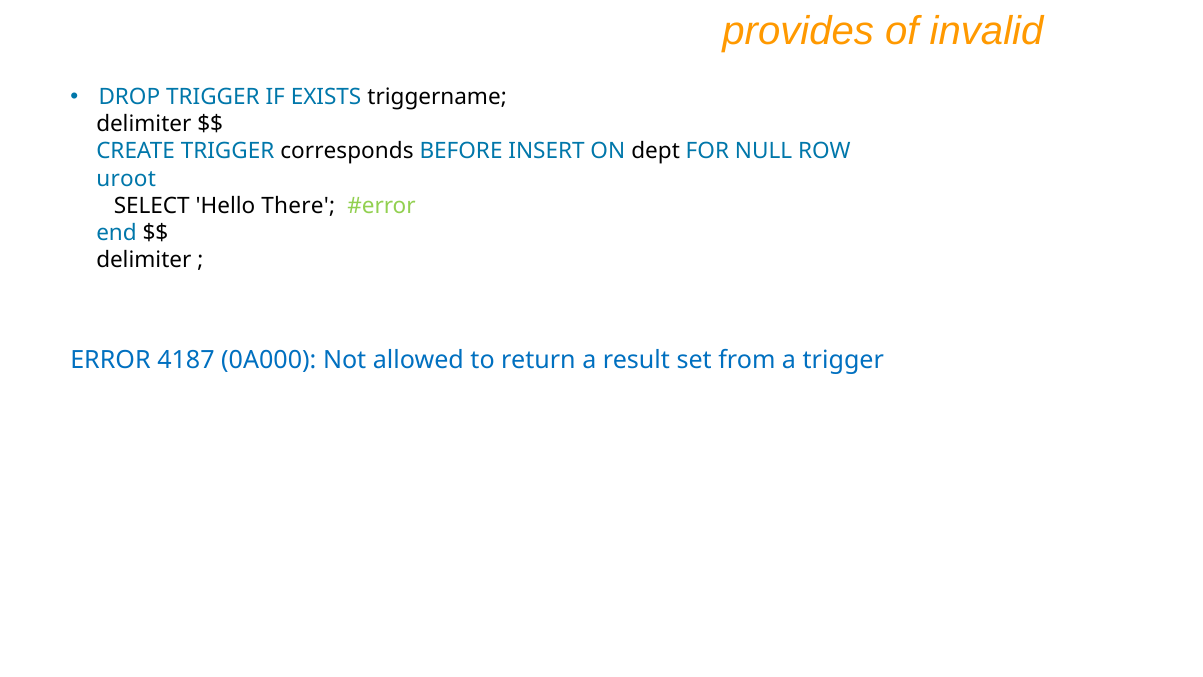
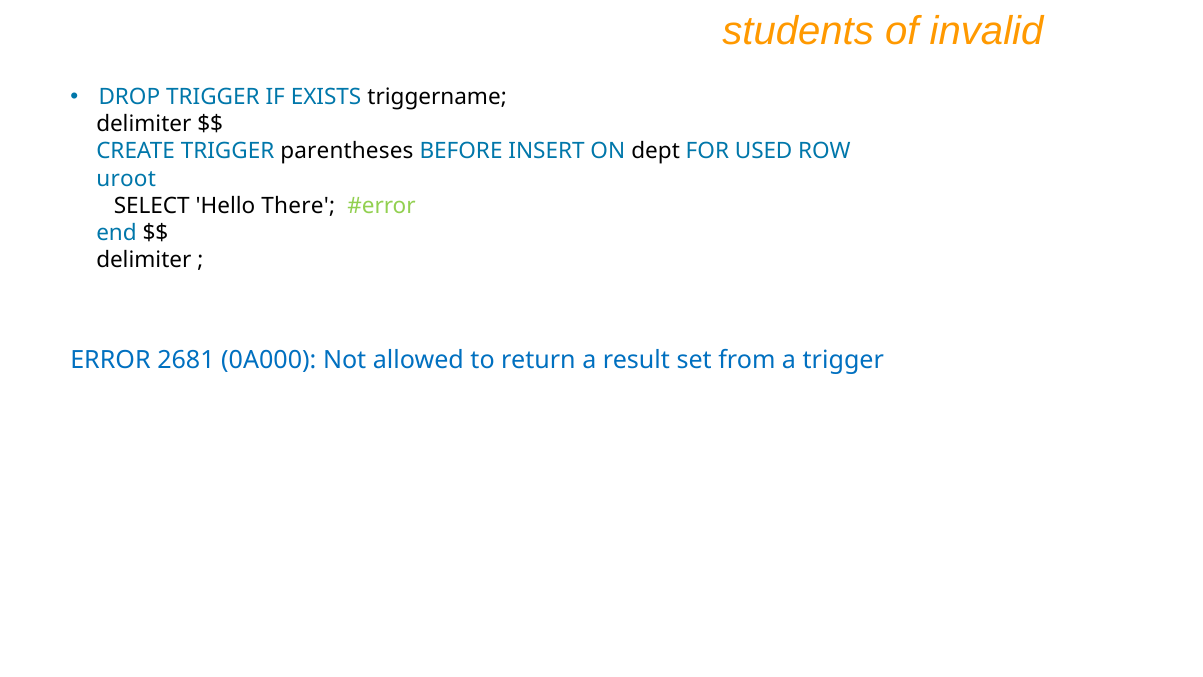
provides: provides -> students (798, 31)
corresponds: corresponds -> parentheses (347, 151)
NULL: NULL -> USED (764, 151)
4187: 4187 -> 2681 (186, 360)
